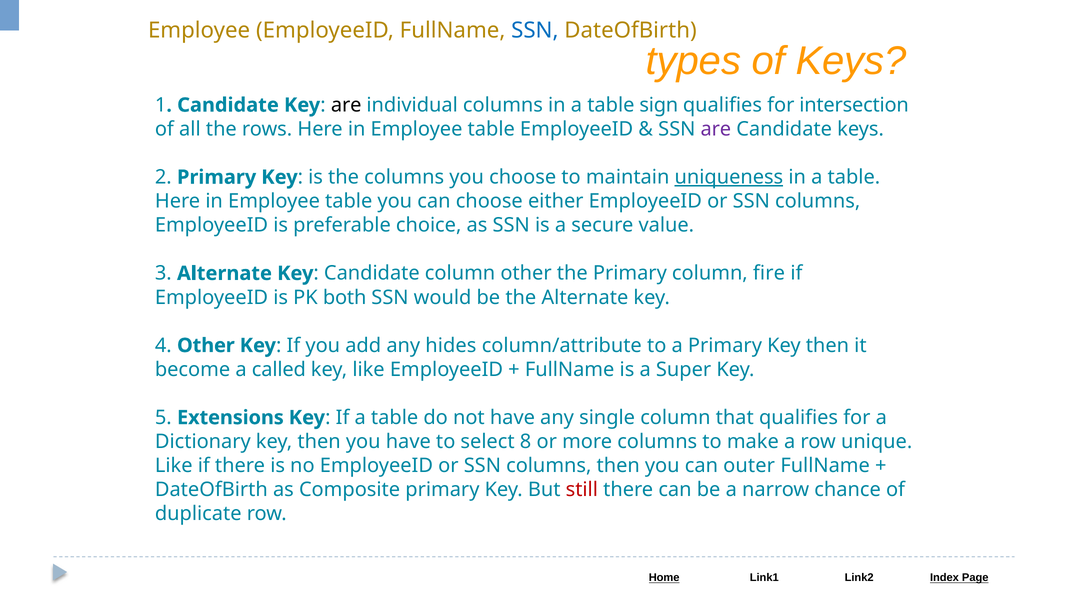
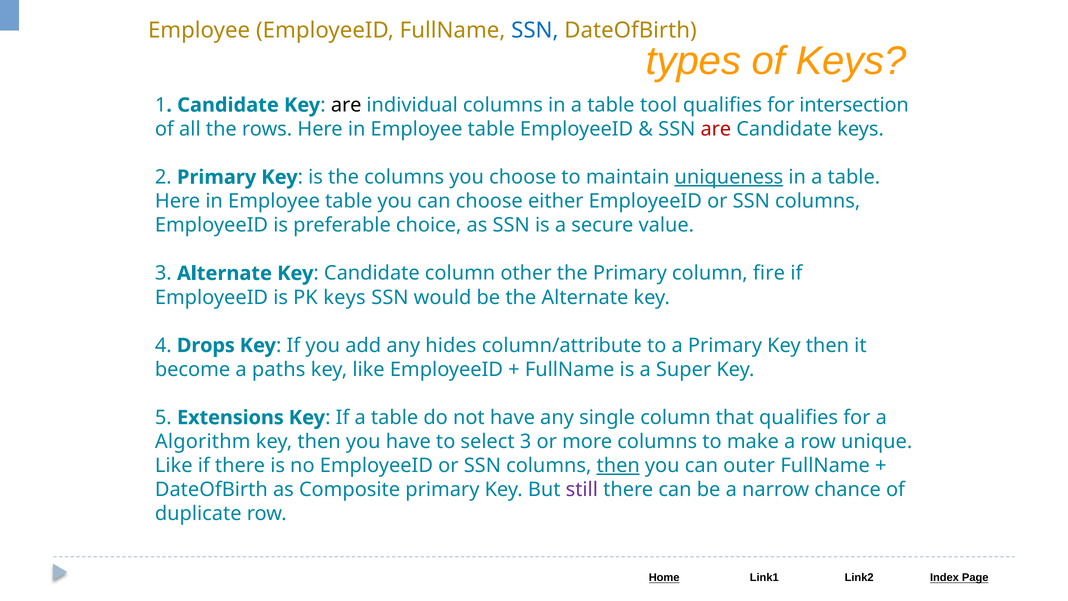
sign: sign -> tool (659, 105)
are colour: purple -> red (716, 129)
PK both: both -> keys (344, 297)
4 Other: Other -> Drops (206, 345)
called: called -> paths (279, 369)
Dictionary: Dictionary -> Algorithm (203, 441)
select 8: 8 -> 3 (526, 441)
then underline: none -> present (618, 466)
still colour: red -> purple (582, 490)
